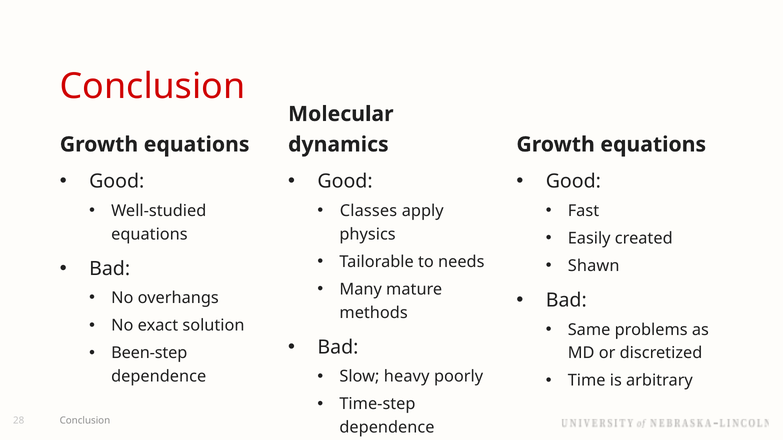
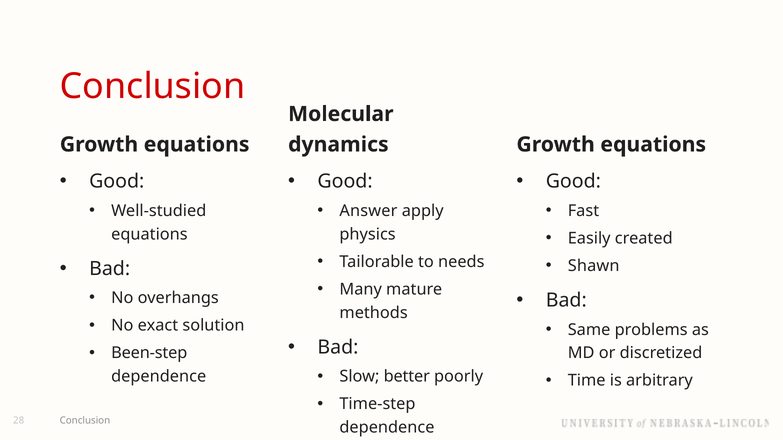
Classes: Classes -> Answer (368, 211)
heavy: heavy -> better (407, 377)
